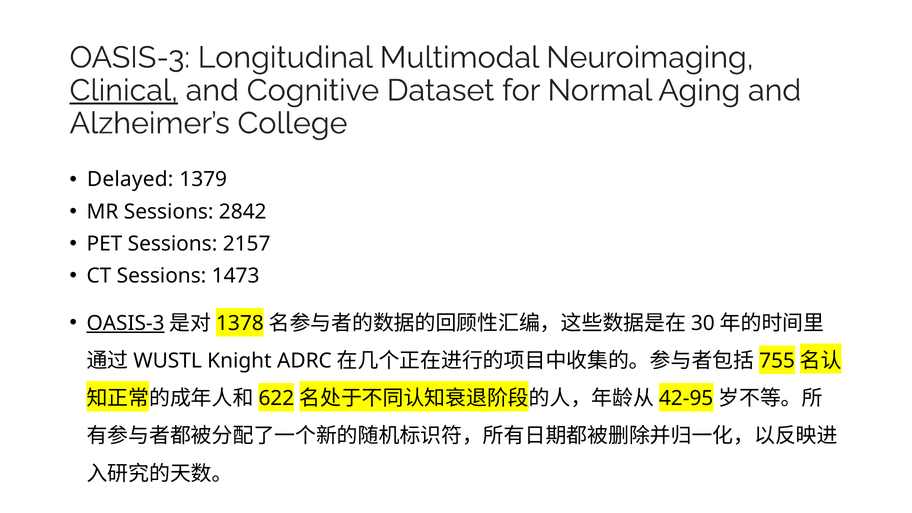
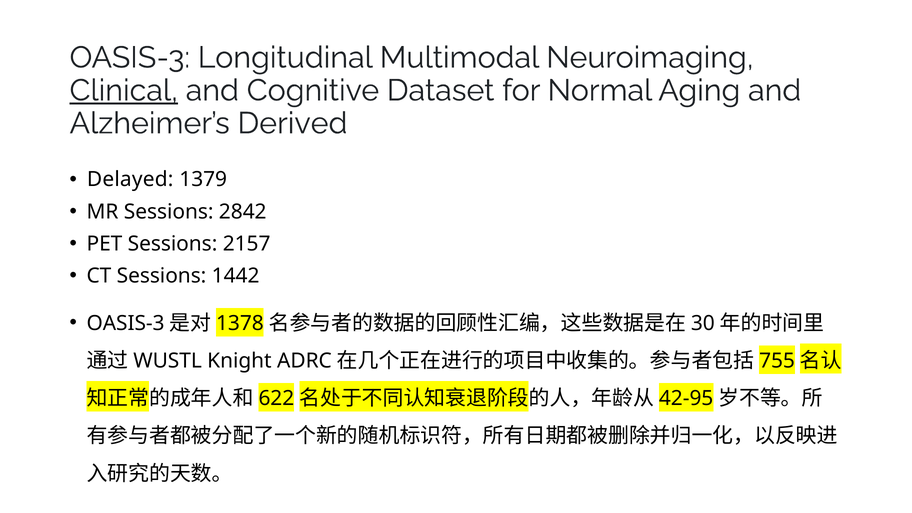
College: College -> Derived (292, 123)
1473: 1473 -> 1442 (236, 276)
OASIS-3 underline: present -> none (126, 323)
